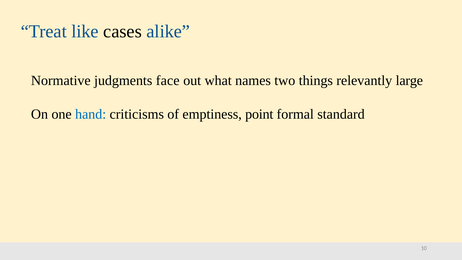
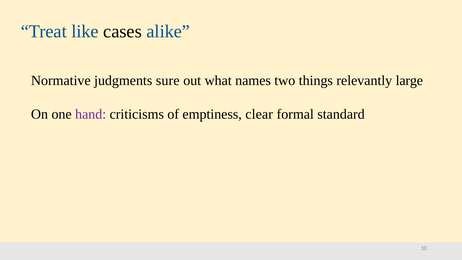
face: face -> sure (168, 81)
hand colour: blue -> purple (91, 114)
point: point -> clear (259, 114)
